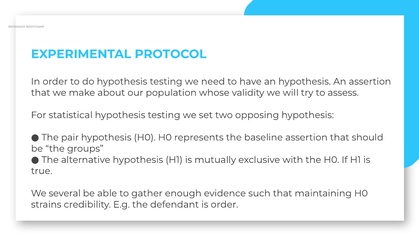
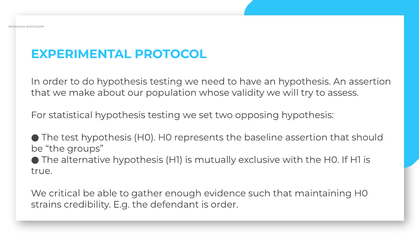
pair: pair -> test (70, 137)
several: several -> critical (65, 193)
